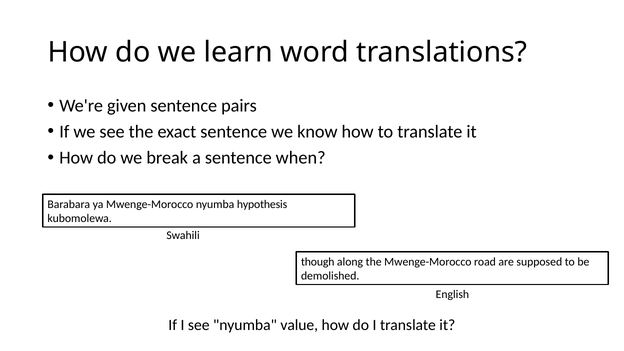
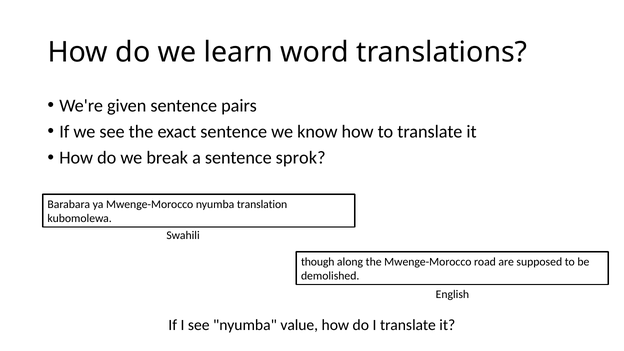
when: when -> sprok (301, 158)
hypothesis: hypothesis -> translation (262, 205)
